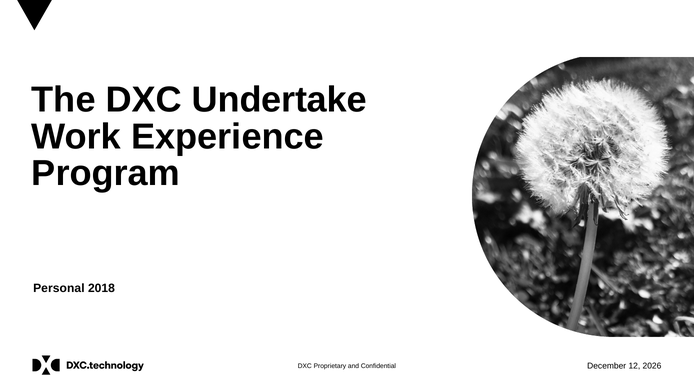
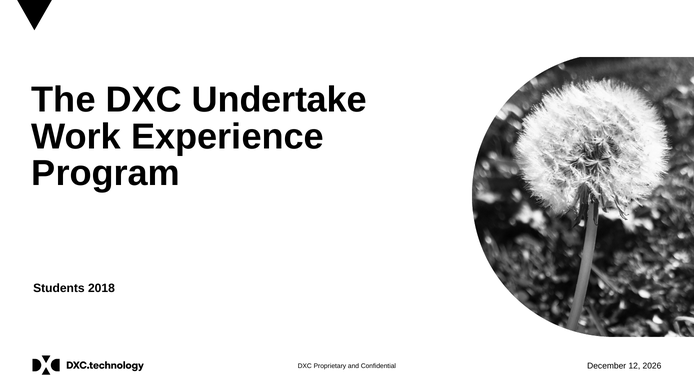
Personal: Personal -> Students (59, 289)
